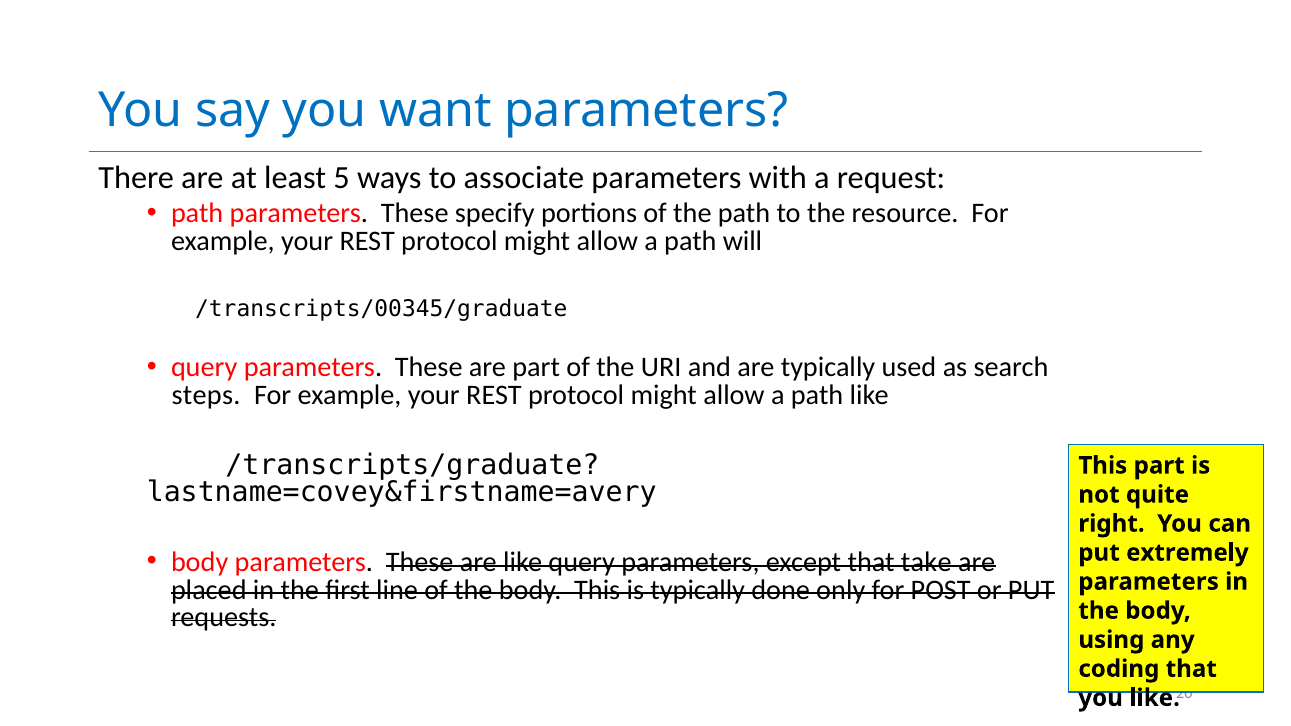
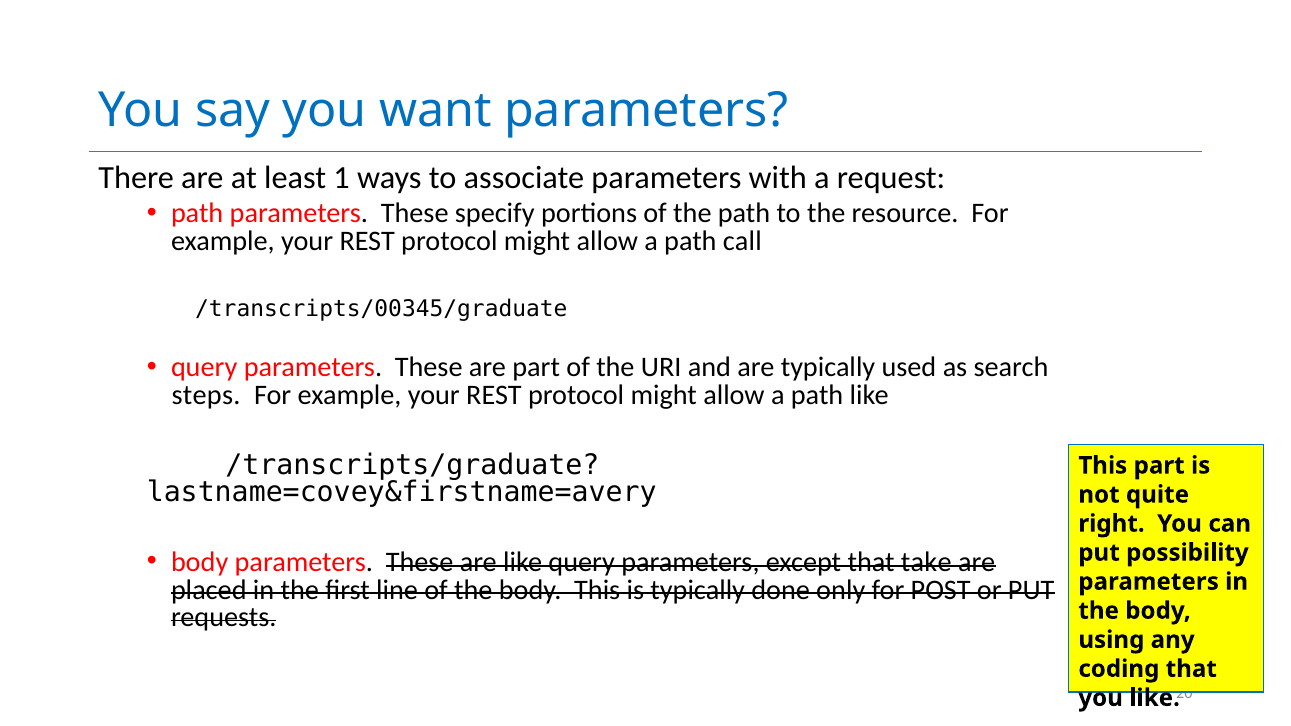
5: 5 -> 1 (342, 178)
will: will -> call (742, 241)
extremely: extremely -> possibility (1187, 553)
